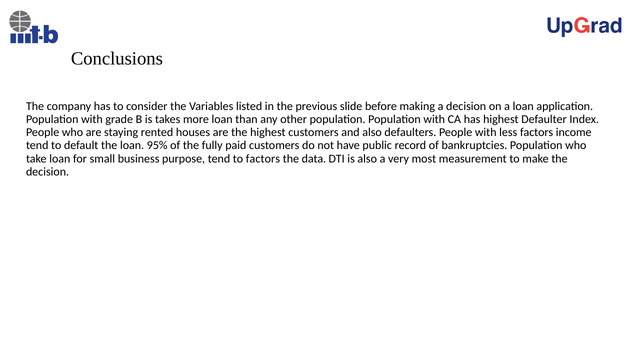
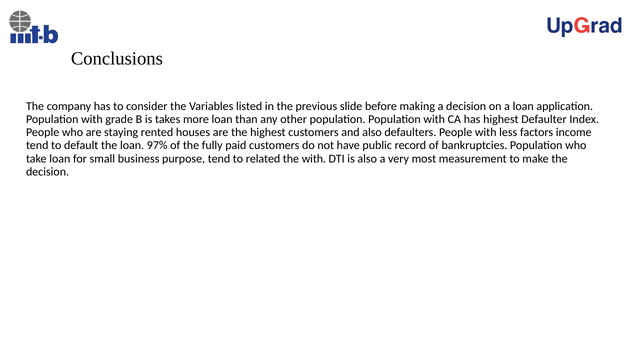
95%: 95% -> 97% (157, 146)
to factors: factors -> related (263, 159)
the data: data -> with (314, 159)
